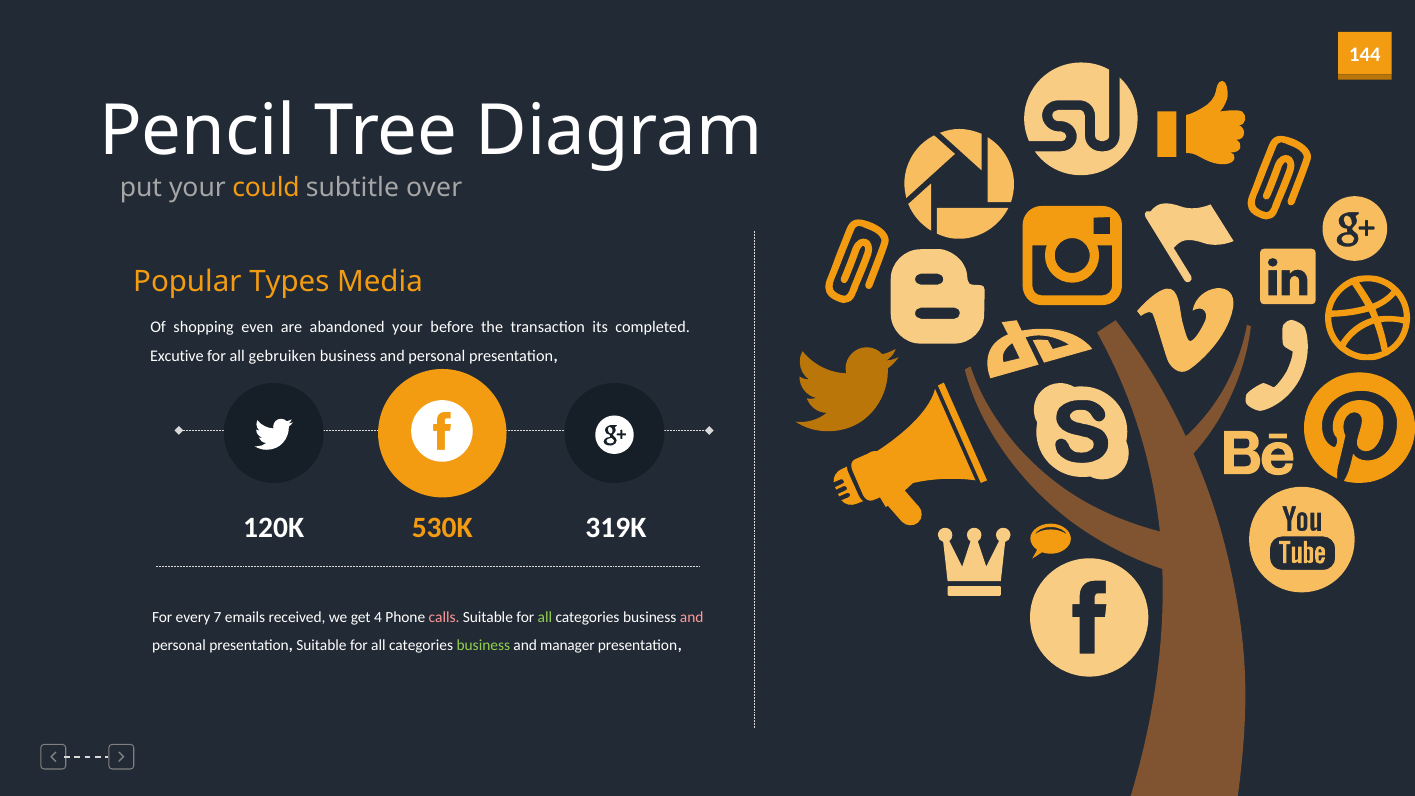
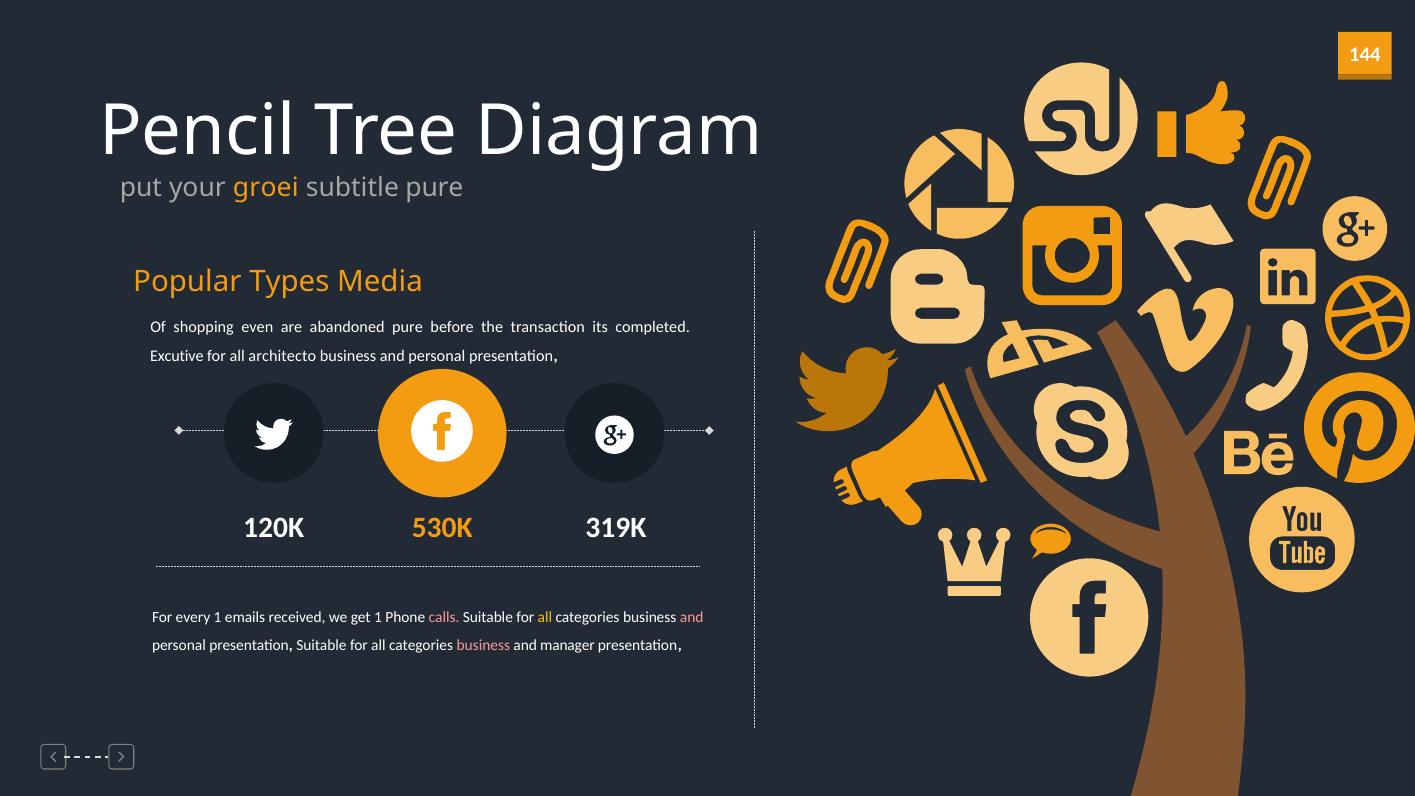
could: could -> groei (266, 187)
subtitle over: over -> pure (434, 187)
abandoned your: your -> pure (408, 327)
gebruiken: gebruiken -> architecto (282, 356)
every 7: 7 -> 1 (218, 617)
get 4: 4 -> 1 (378, 617)
all colour: light green -> yellow (545, 617)
business colour: light green -> pink (483, 645)
